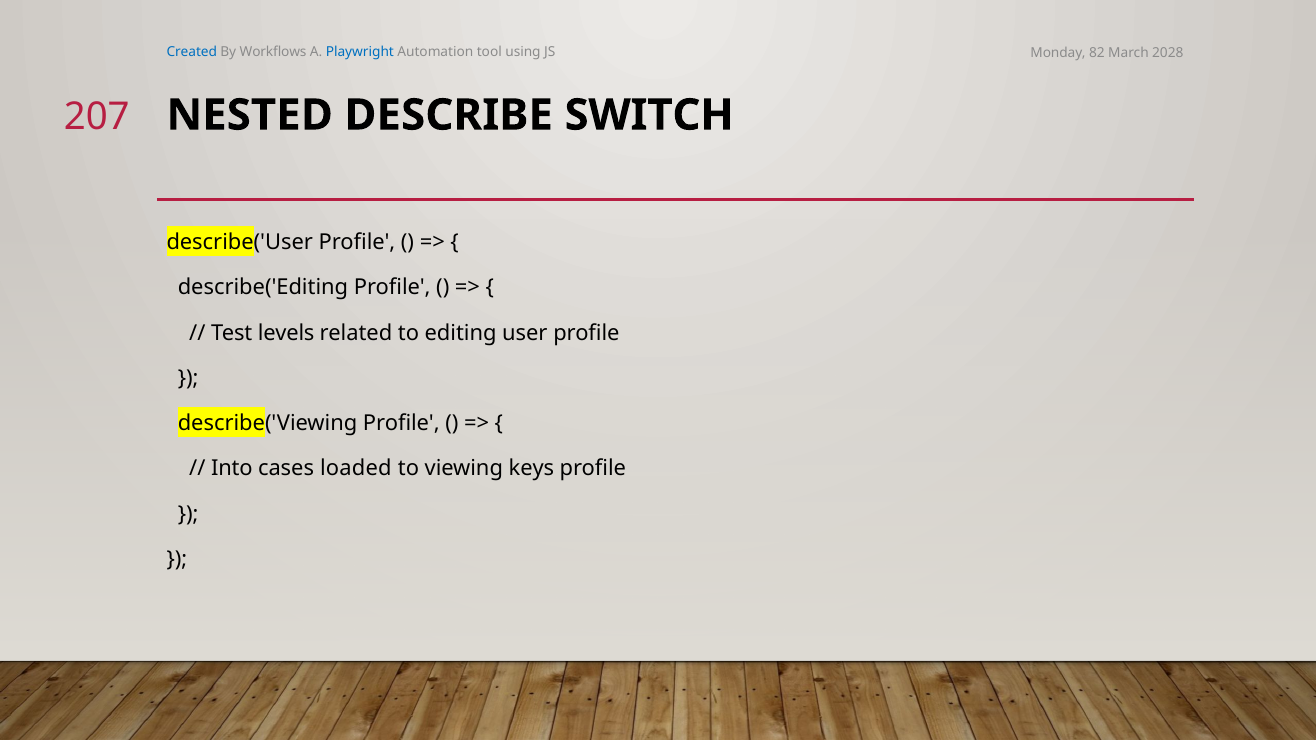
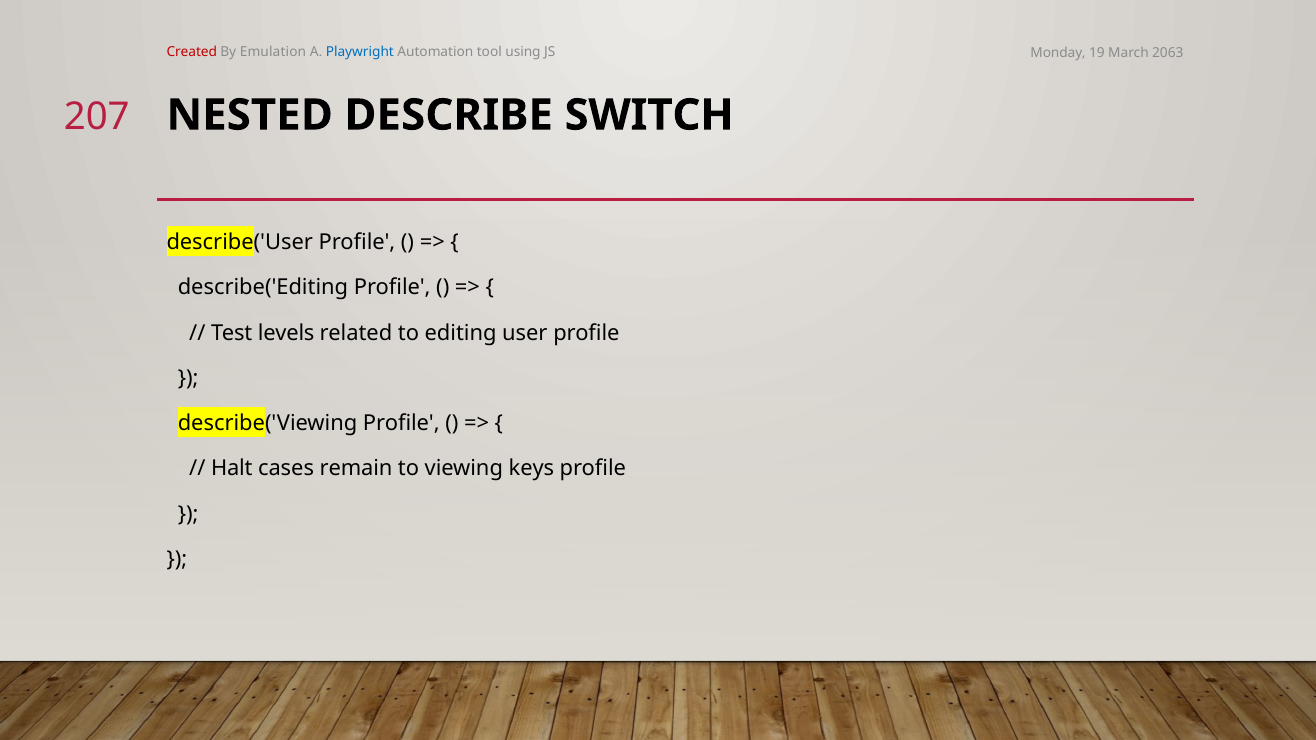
Created colour: blue -> red (192, 52)
Workflows: Workflows -> Emulation (273, 52)
82: 82 -> 19 (1097, 53)
2028: 2028 -> 2063 (1168, 53)
Into: Into -> Halt (232, 469)
loaded: loaded -> remain (356, 469)
